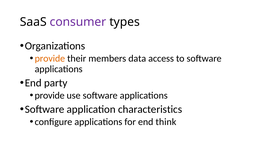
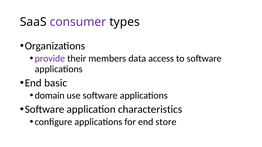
provide colour: orange -> purple (50, 59)
party: party -> basic (56, 83)
provide: provide -> domain (50, 96)
think: think -> store (166, 122)
